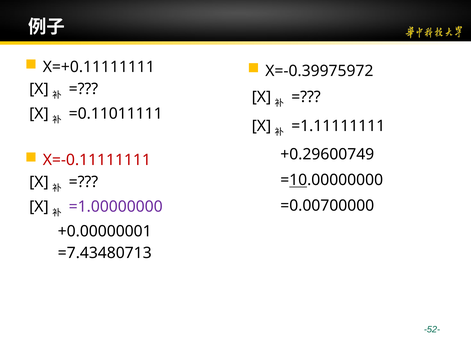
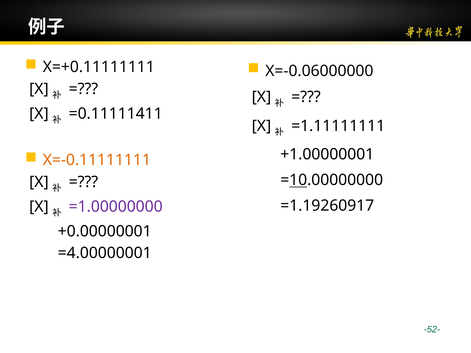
X=-0.39975972: X=-0.39975972 -> X=-0.06000000 (319, 71)
=0.11011111: =0.11011111 -> =0.11111411 (116, 114)
+0.29600749: +0.29600749 -> +1.00000001 (327, 154)
X=-0.11111111 colour: red -> orange (97, 160)
=0.00700000: =0.00700000 -> =1.19260917 (327, 206)
=7.43480713: =7.43480713 -> =4.00000001 (105, 253)
